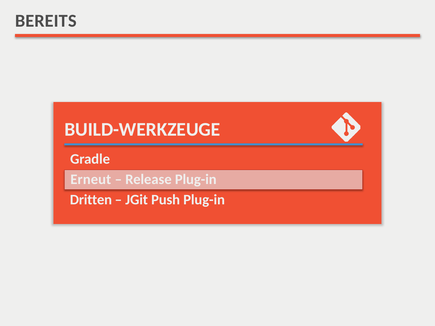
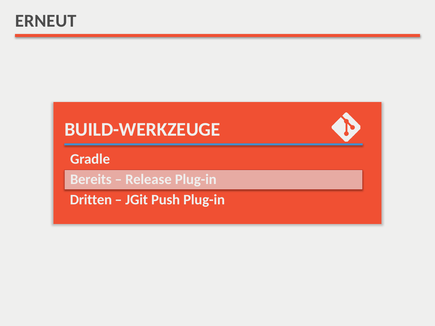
BEREITS: BEREITS -> ERNEUT (46, 21)
Erneut: Erneut -> Bereits (91, 179)
